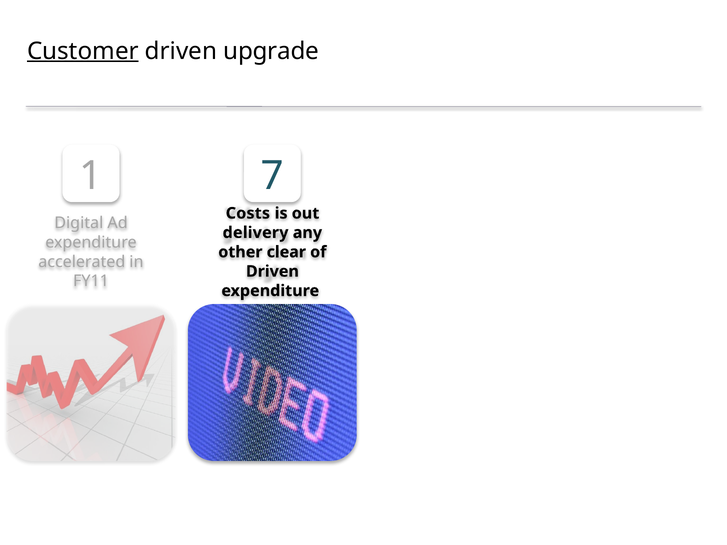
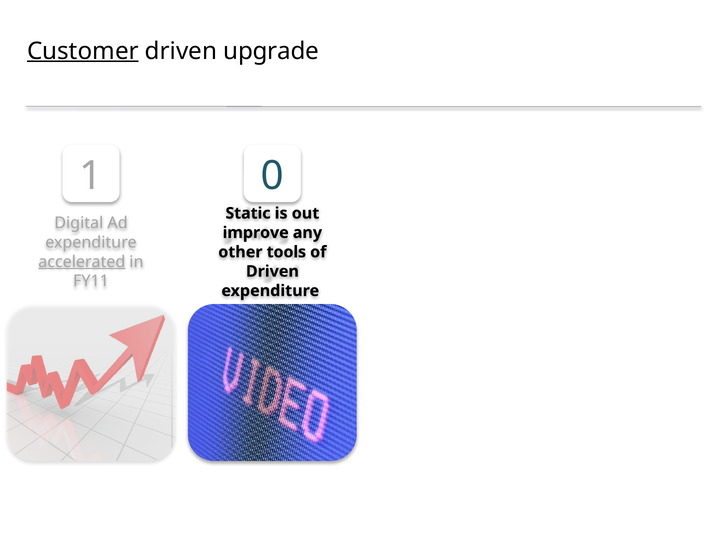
7: 7 -> 0 (272, 176)
Costs: Costs -> Static (248, 213)
delivery: delivery -> improve (256, 233)
clear: clear -> tools (286, 252)
accelerated underline: none -> present (82, 262)
